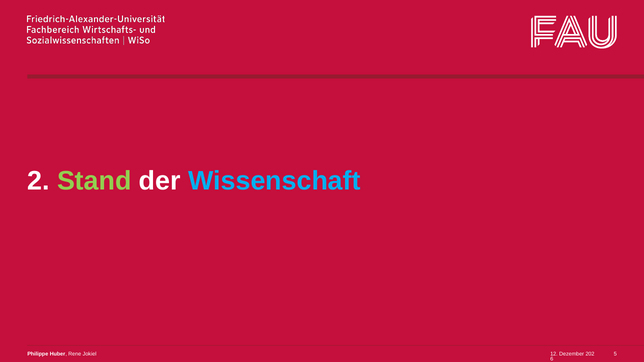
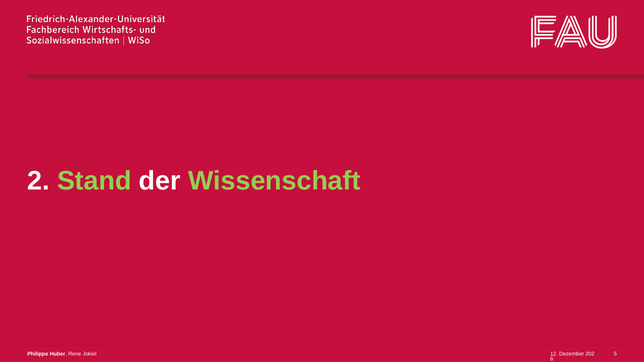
Wissenschaft colour: light blue -> light green (274, 181)
